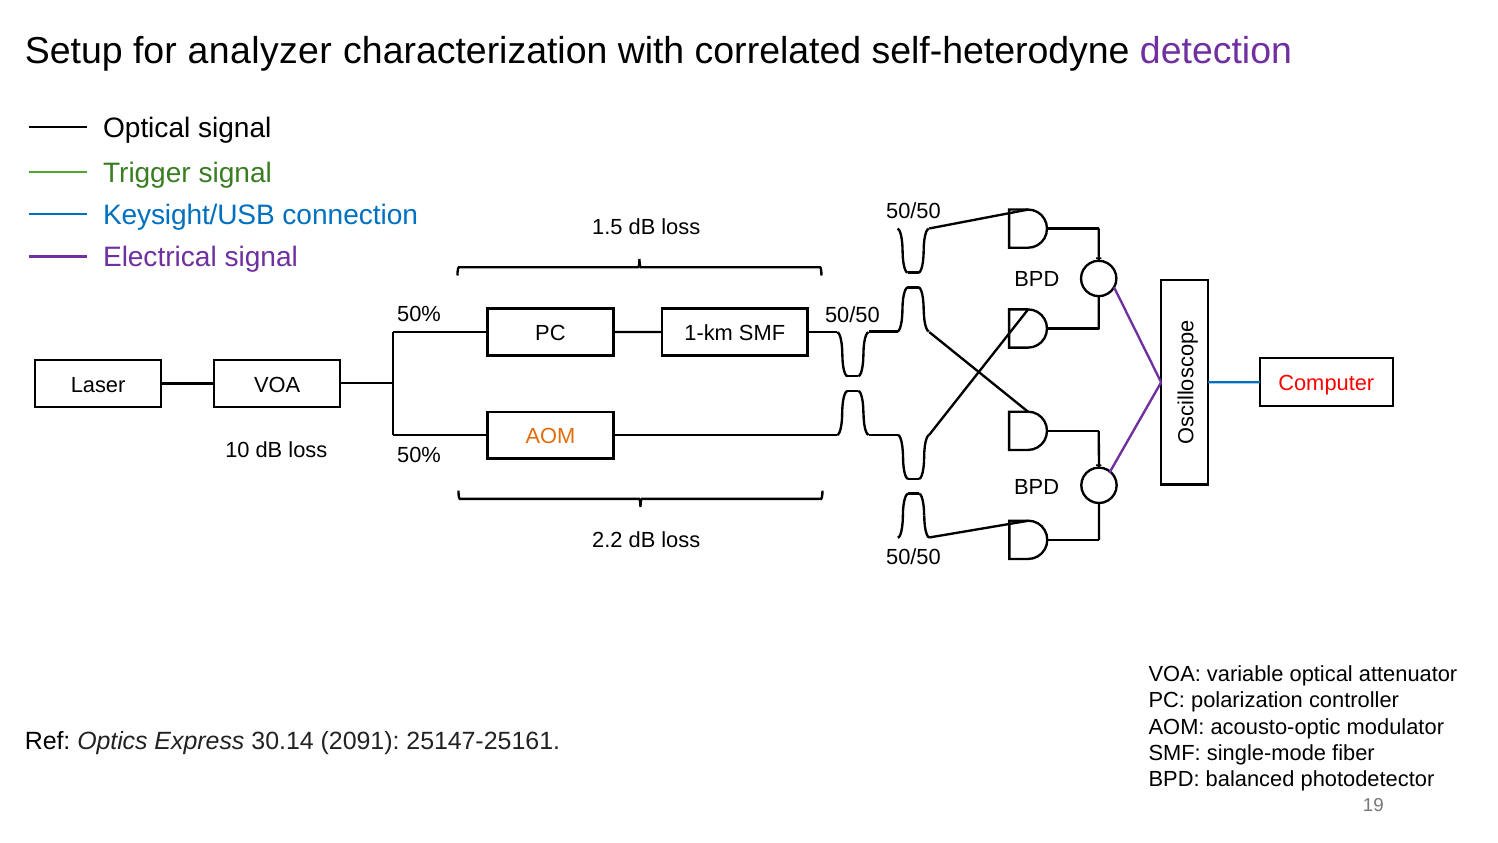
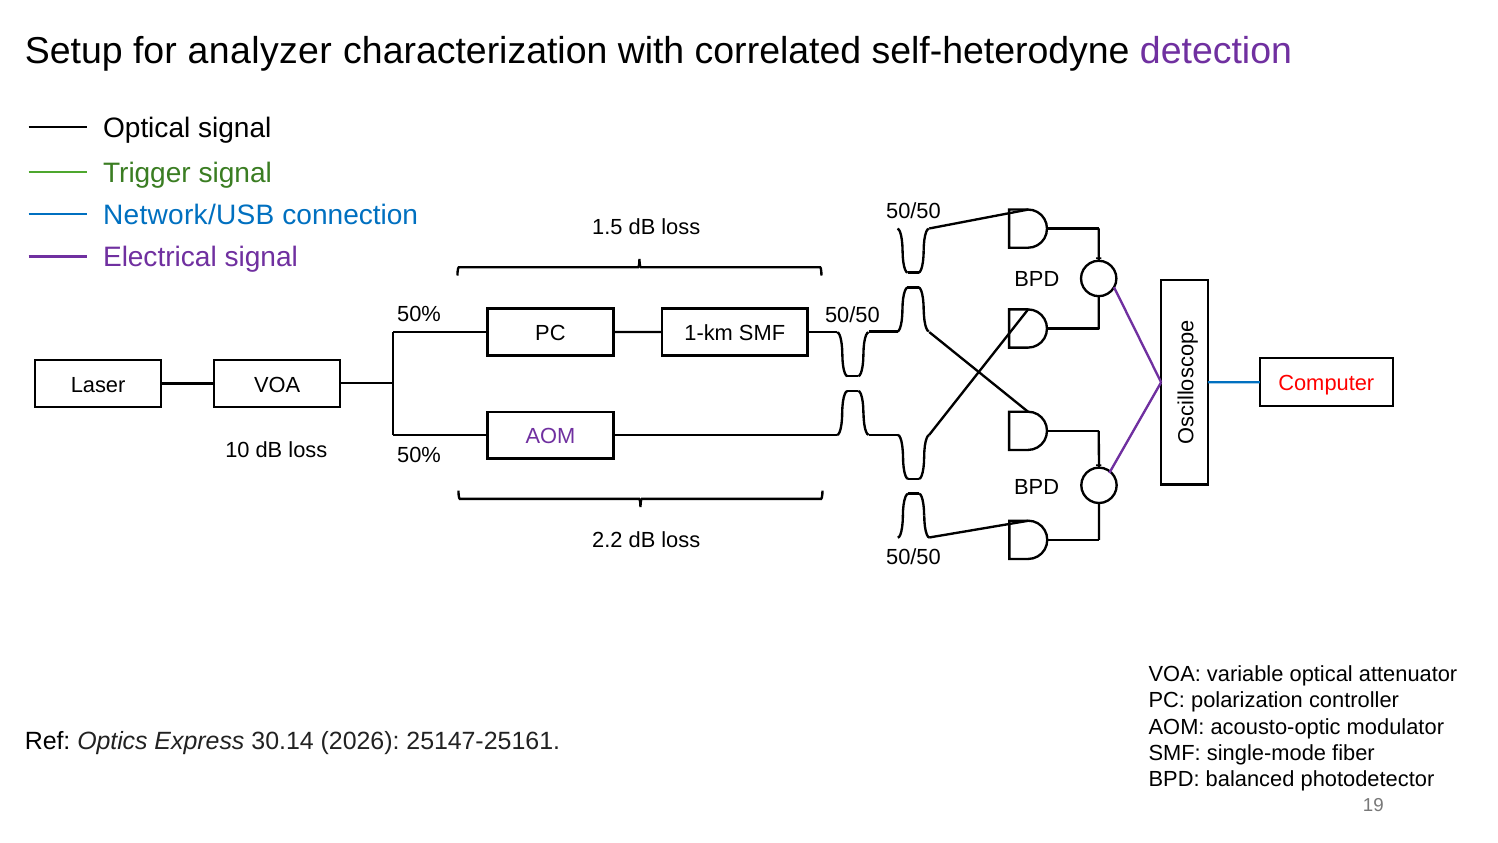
Keysight/USB: Keysight/USB -> Network/USB (189, 215)
AOM colour: orange -> purple (550, 436)
2091: 2091 -> 2026 (360, 740)
